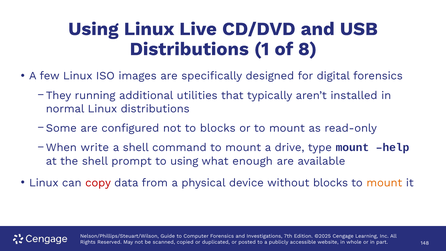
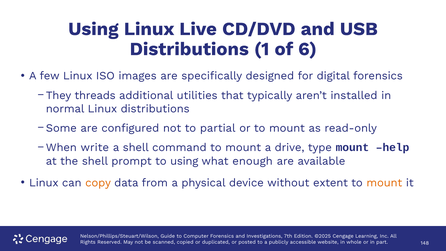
8: 8 -> 6 (307, 49)
running: running -> threads (95, 95)
to blocks: blocks -> partial (218, 128)
copy colour: red -> orange (98, 183)
without blocks: blocks -> extent (330, 183)
